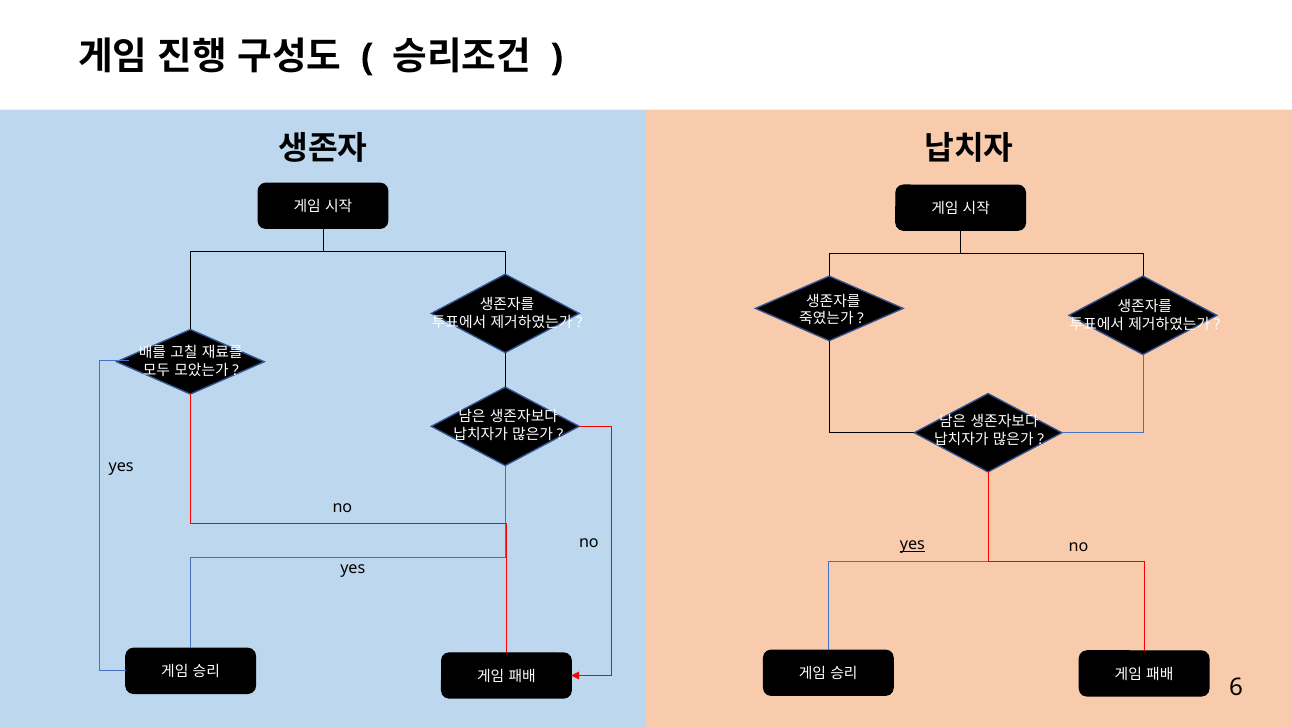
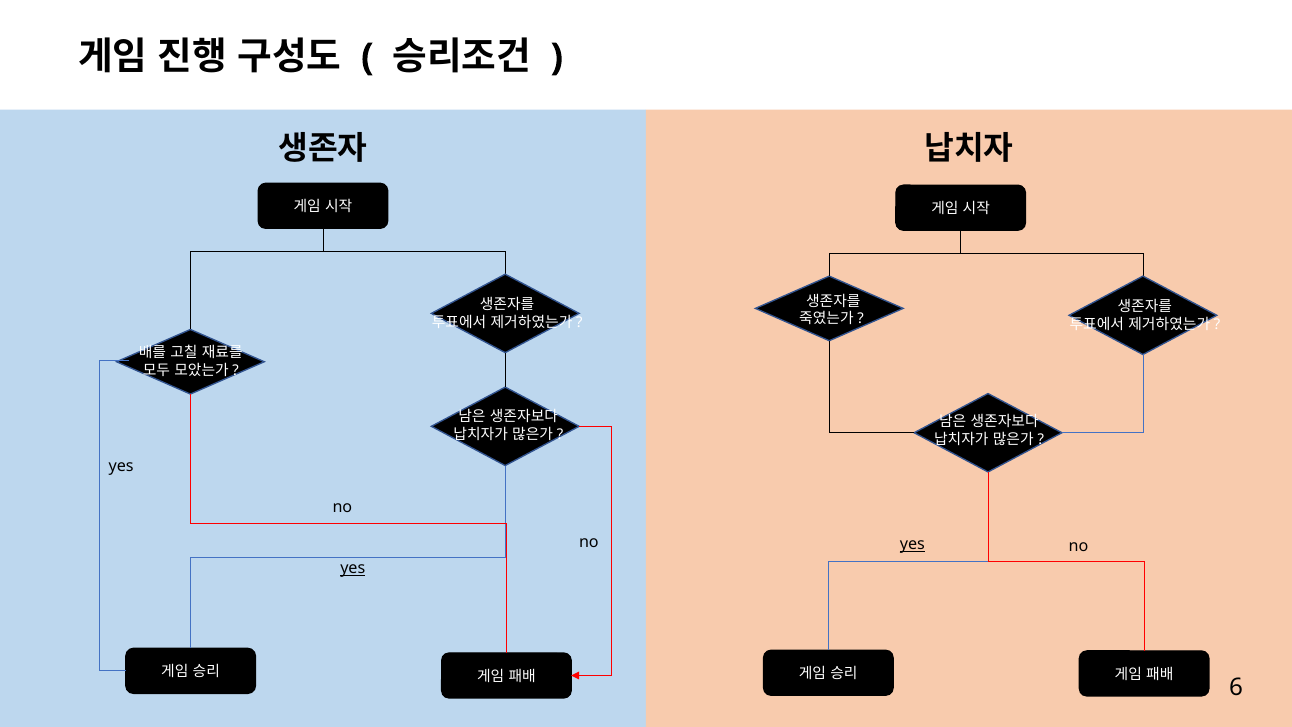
yes underline: none -> present (353, 568)
